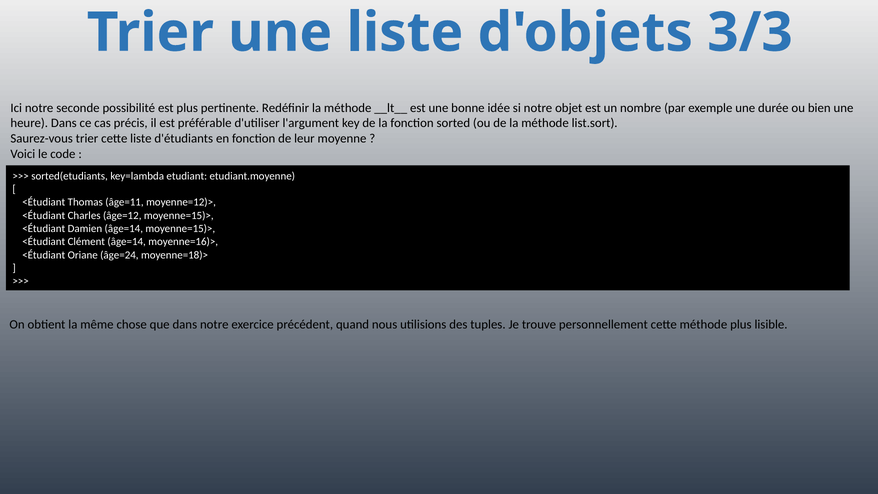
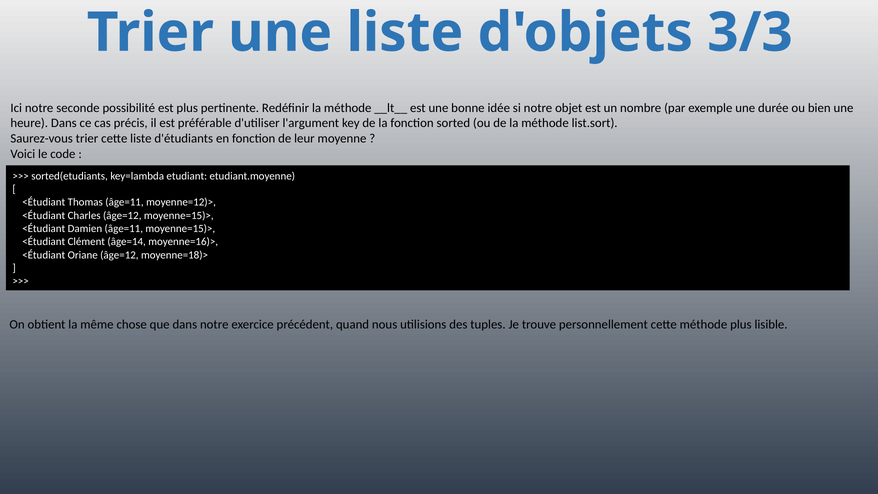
Damien âge=14: âge=14 -> âge=11 (124, 229)
Oriane âge=24: âge=24 -> âge=12 (119, 255)
